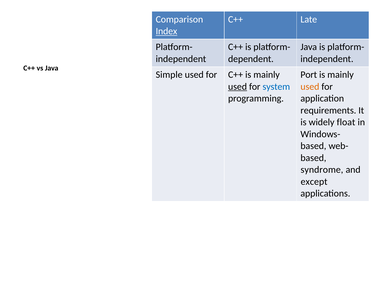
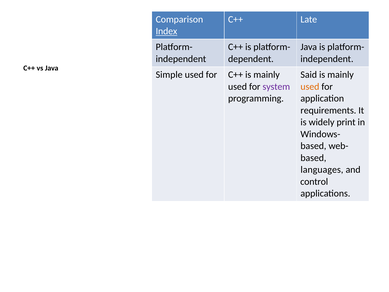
Port: Port -> Said (309, 75)
used underline: present -> none (238, 87)
system colour: blue -> purple (276, 87)
float: float -> print (346, 122)
syndrome: syndrome -> languages (322, 170)
except: except -> control (314, 181)
